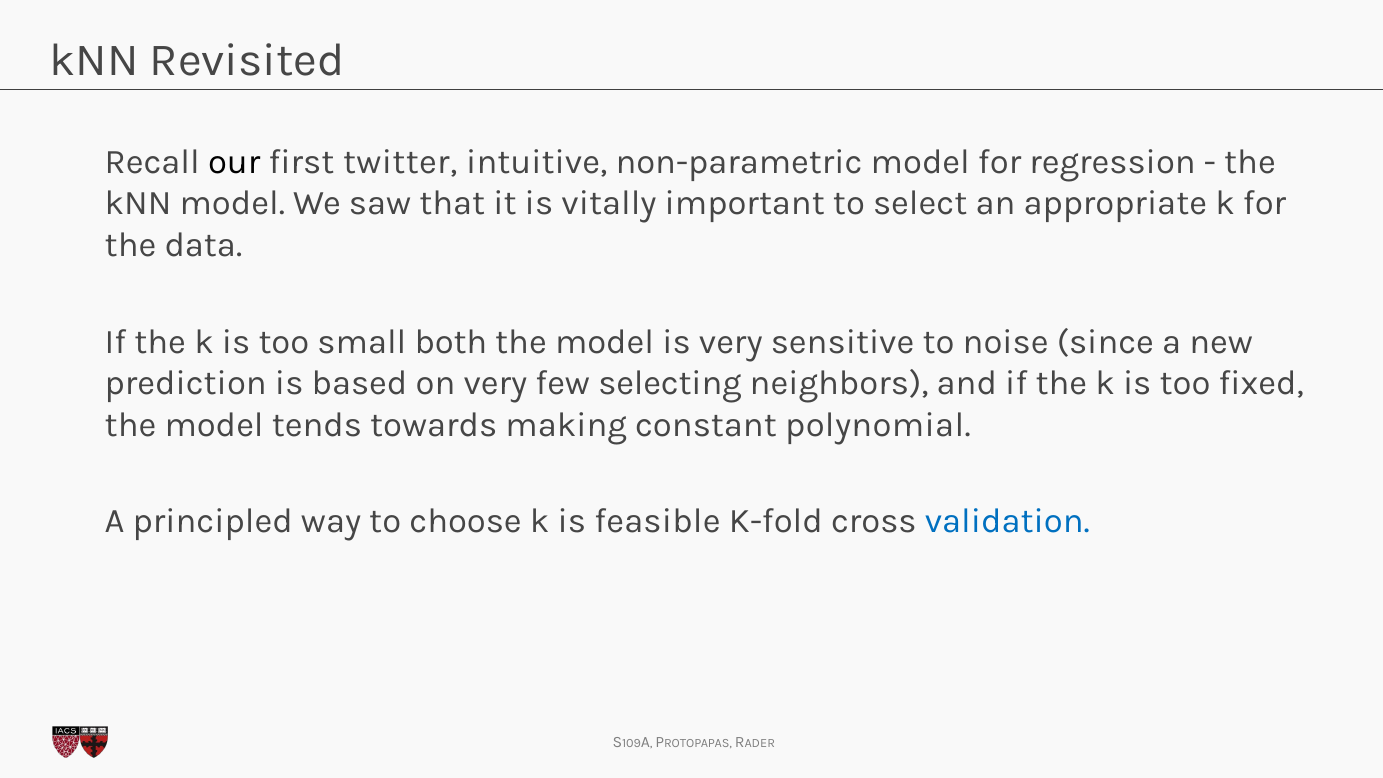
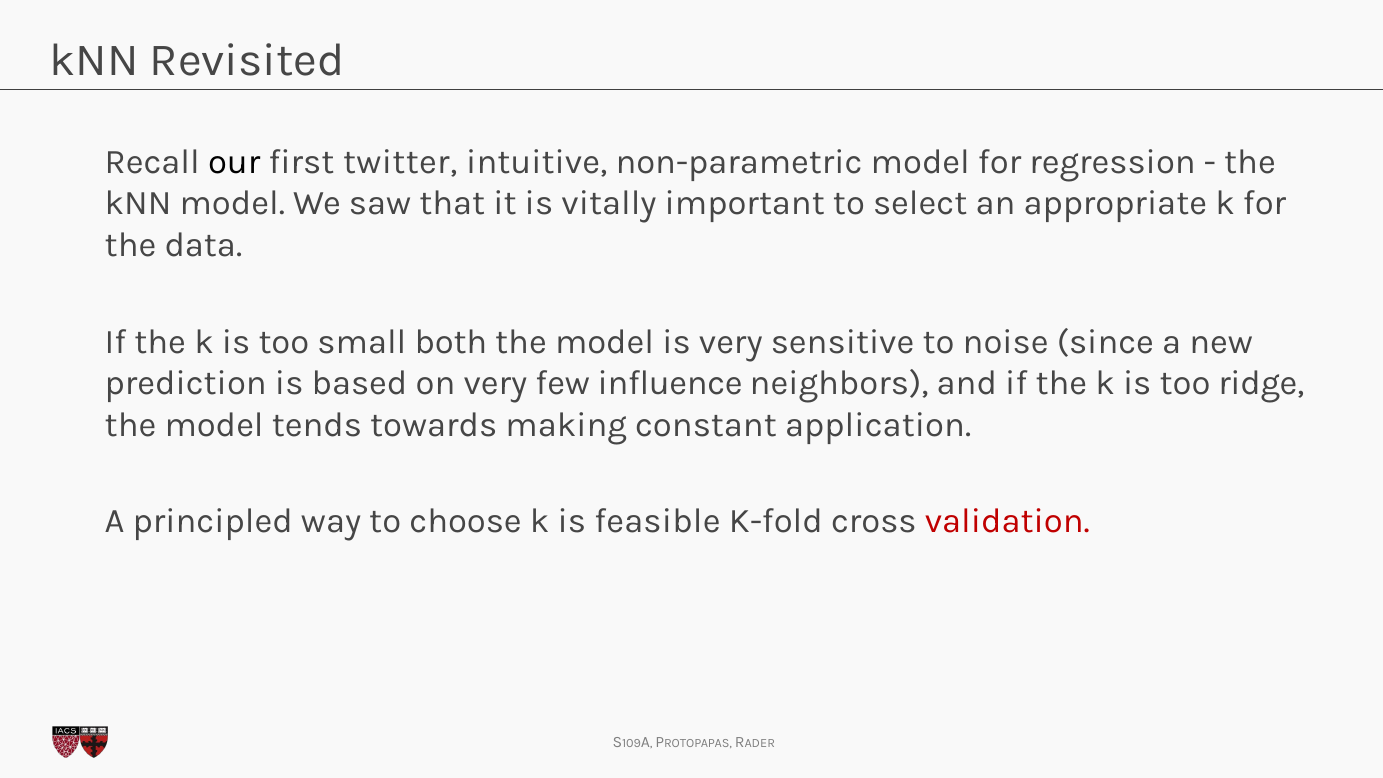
selecting: selecting -> influence (670, 383)
fixed: fixed -> ridge (1261, 383)
polynomial: polynomial -> application (878, 425)
validation colour: blue -> red (1007, 521)
